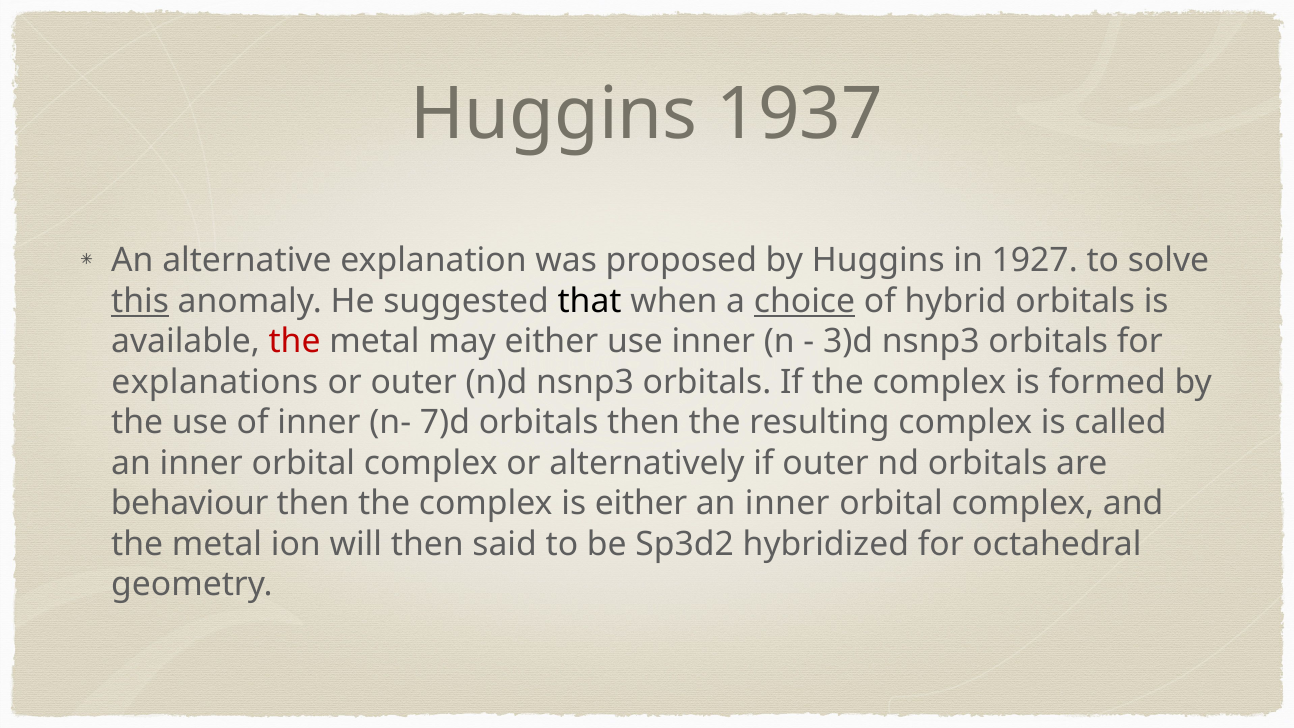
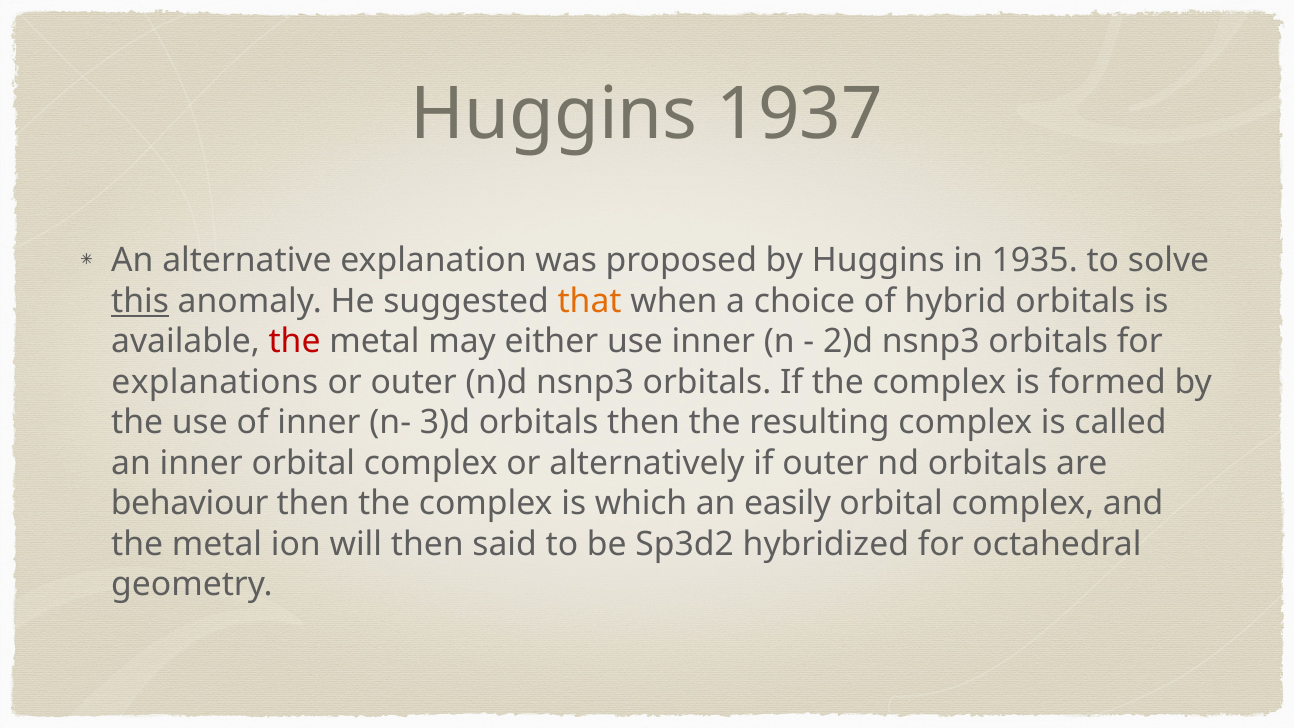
1927: 1927 -> 1935 (1035, 261)
that colour: black -> orange (590, 301)
choice underline: present -> none (805, 301)
3)d: 3)d -> 2)d (848, 342)
7)d: 7)d -> 3)d (445, 423)
is either: either -> which (641, 503)
inner: inner -> easily (788, 503)
